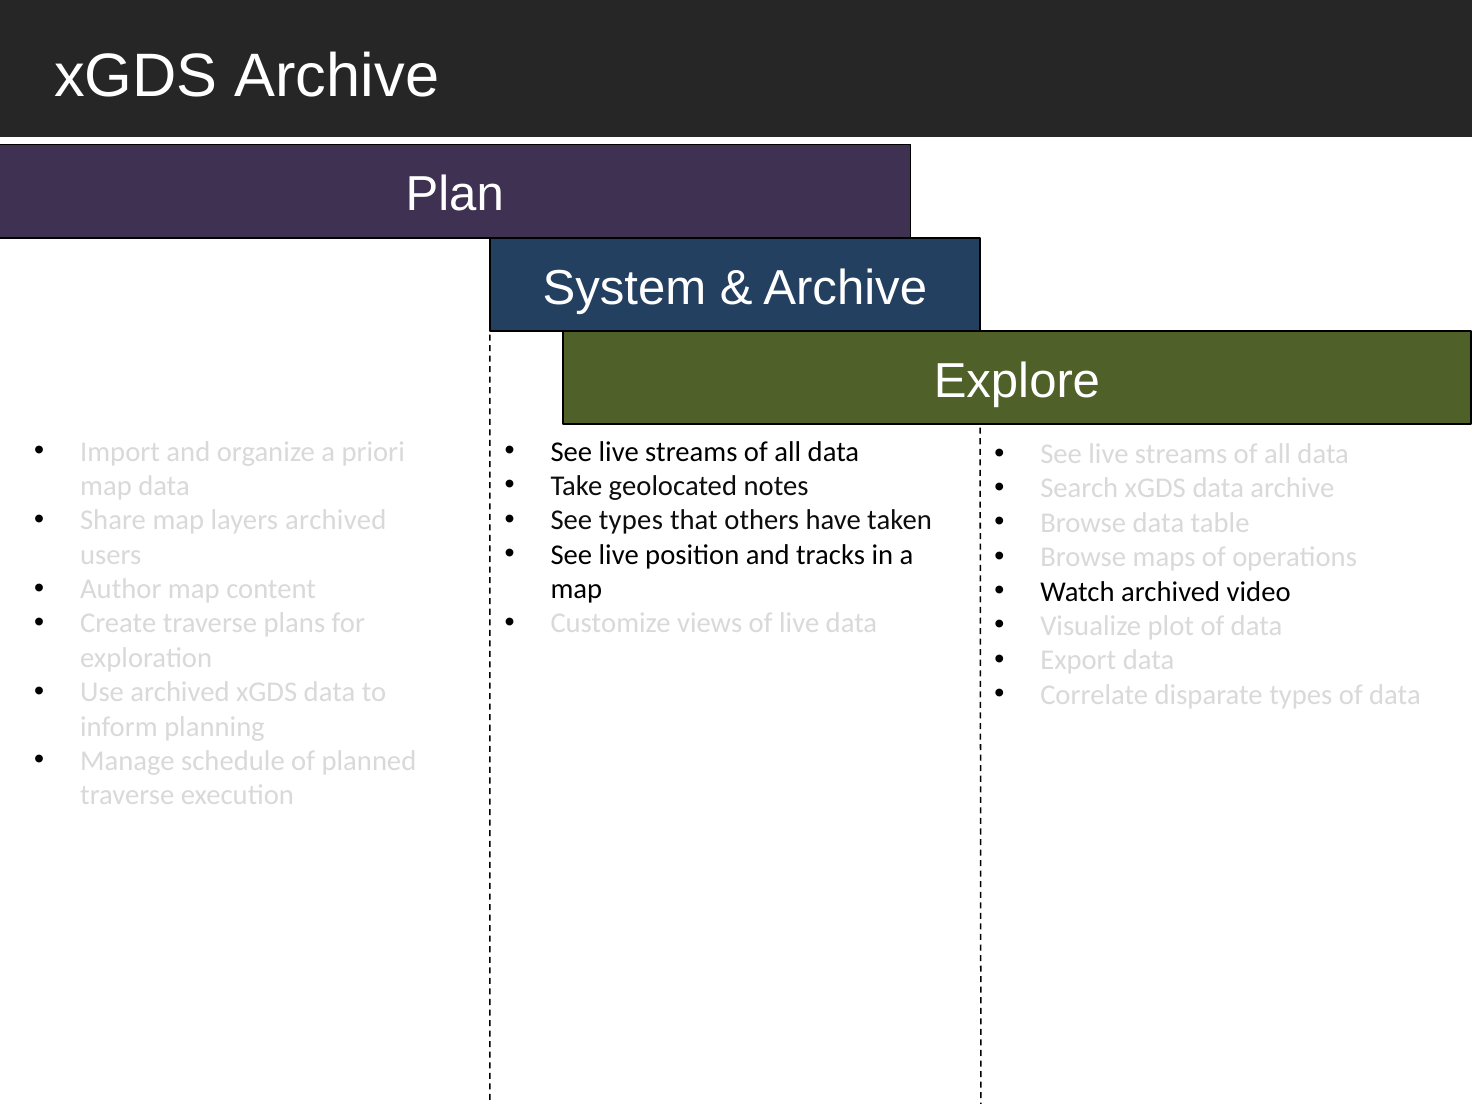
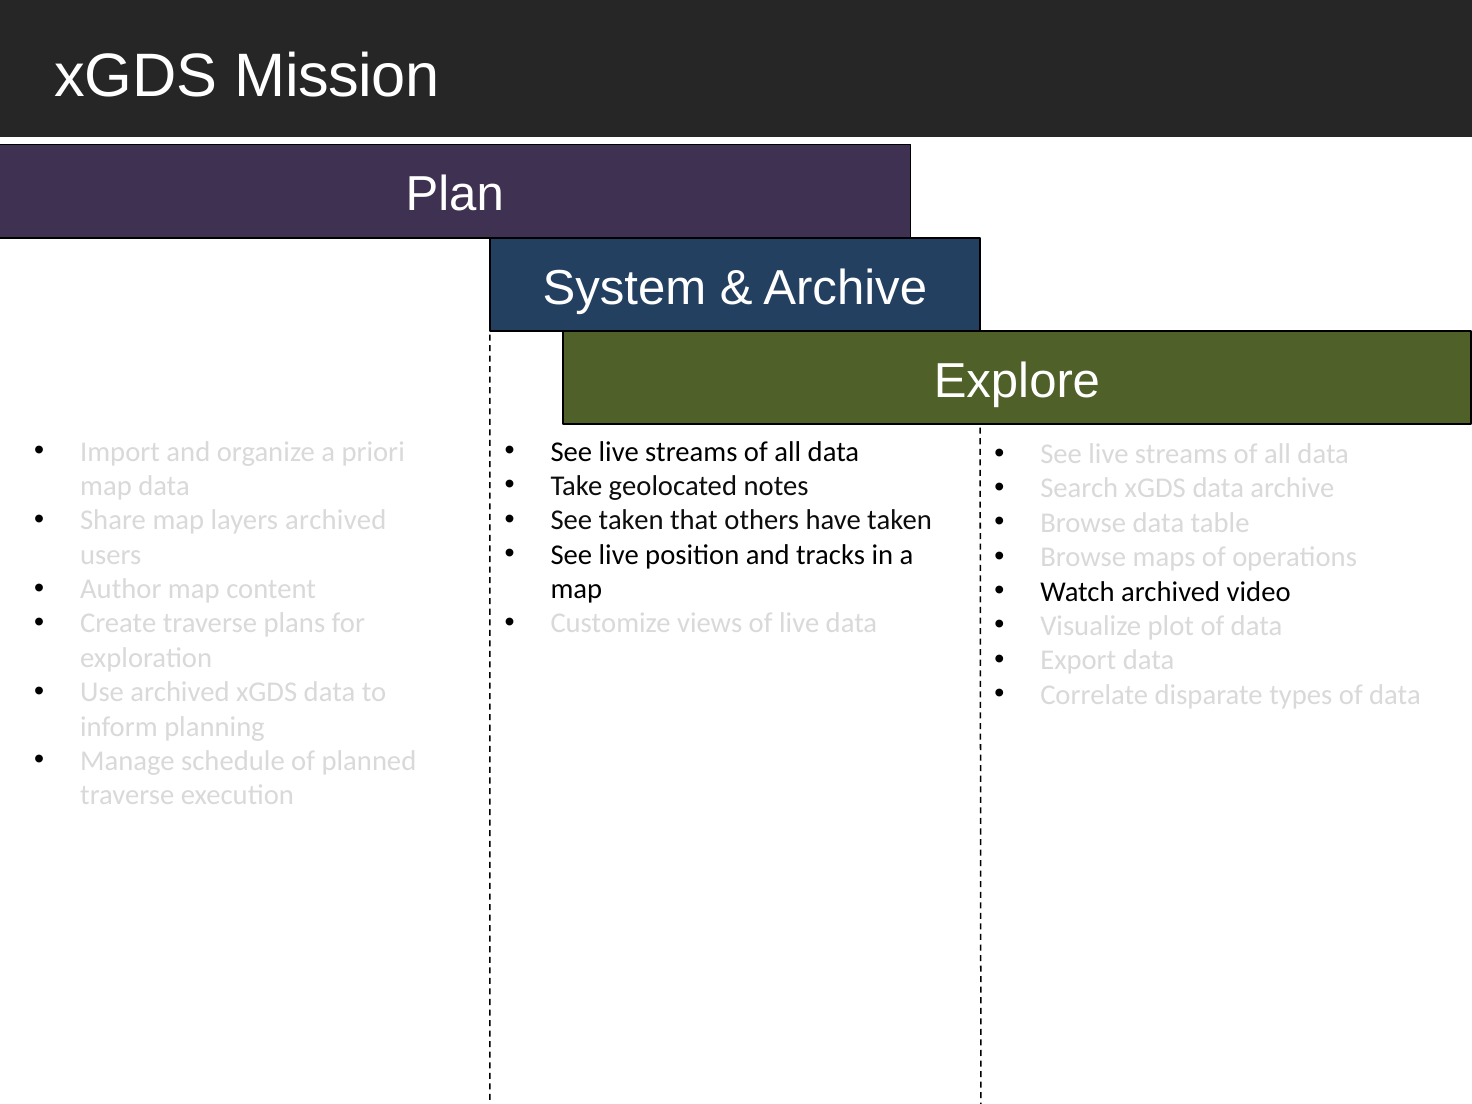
xGDS Archive: Archive -> Mission (337, 76)
See types: types -> taken (631, 520)
